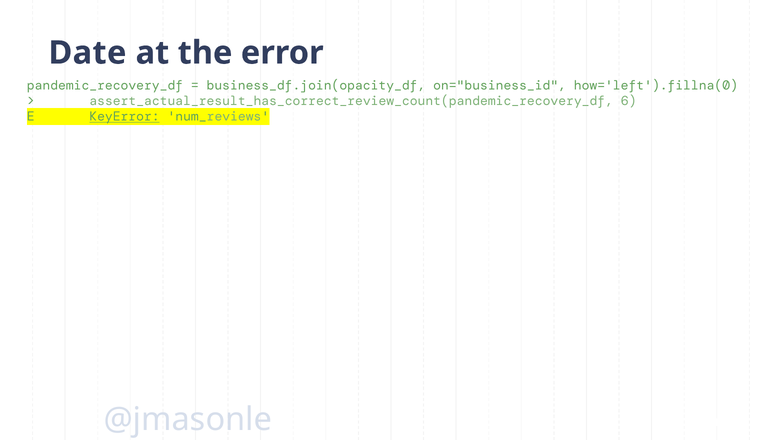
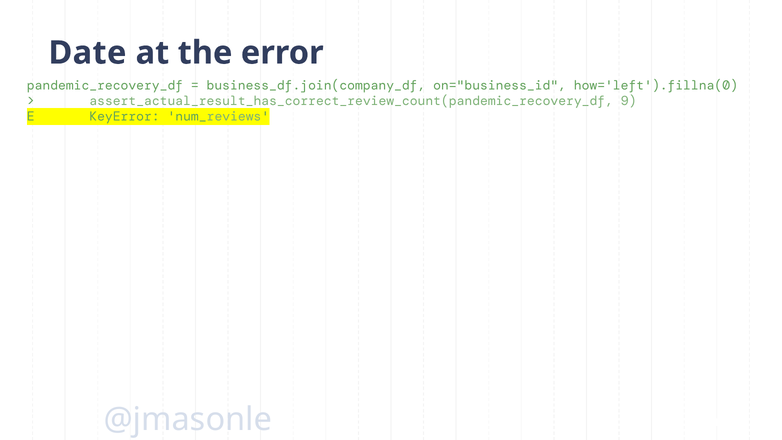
business_df.join(opacity_df: business_df.join(opacity_df -> business_df.join(company_df (316, 85)
6: 6 -> 9 (629, 101)
KeyError underline: present -> none (125, 117)
